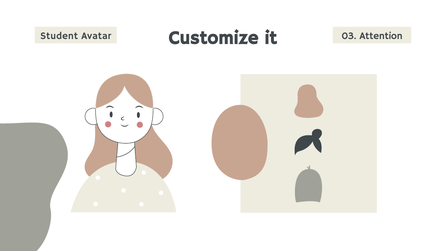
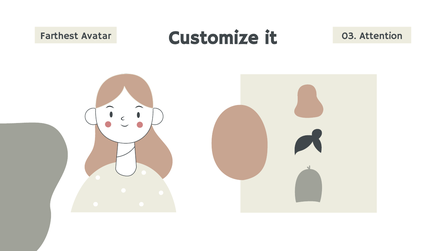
Student: Student -> Farthest (59, 36)
